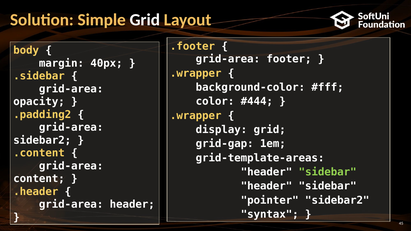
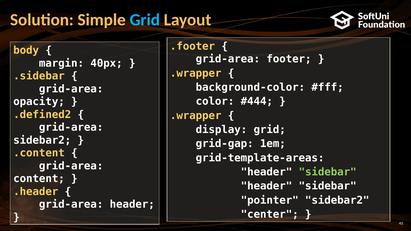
Grid colour: white -> light blue (145, 20)
.padding2: .padding2 -> .defined2 (42, 115)
syntax: syntax -> center (270, 214)
